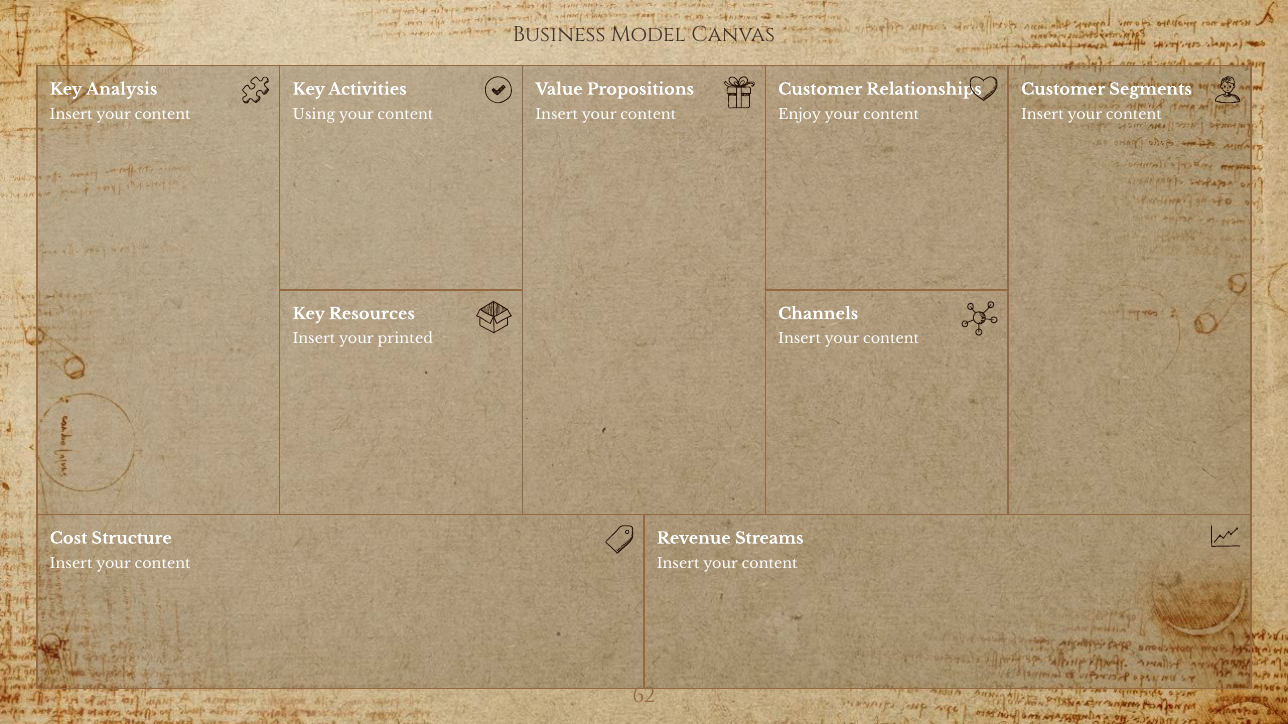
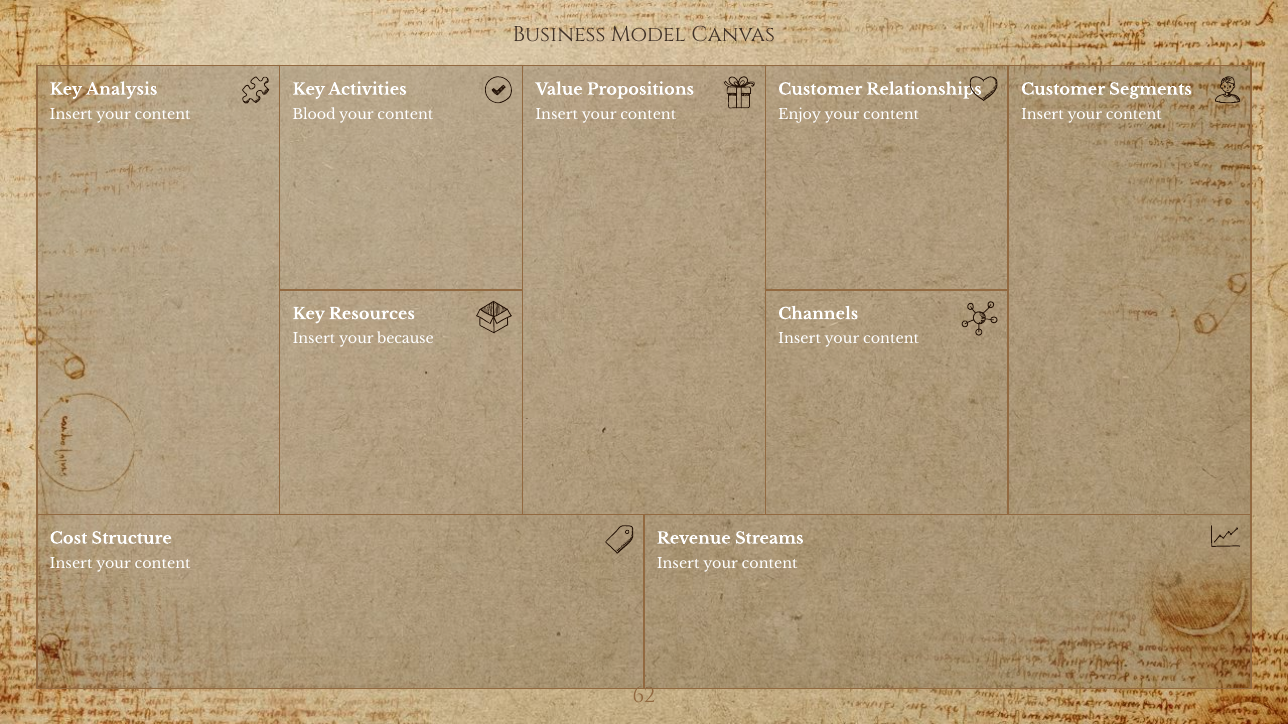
Using: Using -> Blood (314, 115)
printed: printed -> because (405, 339)
